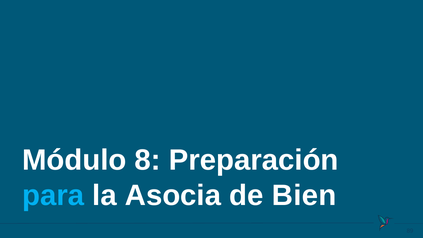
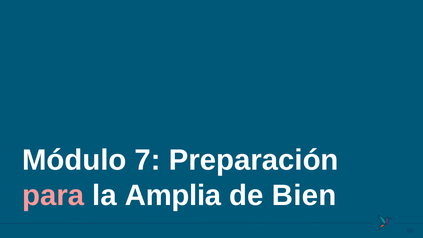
8: 8 -> 7 (148, 160)
para colour: light blue -> pink (53, 195)
Asocia: Asocia -> Amplia (173, 195)
